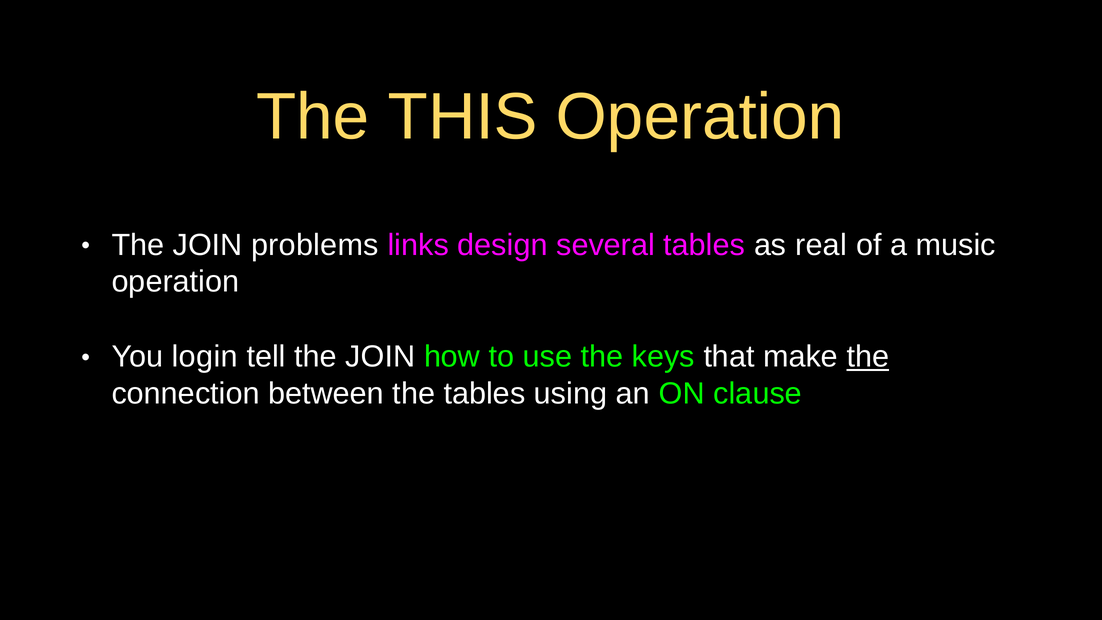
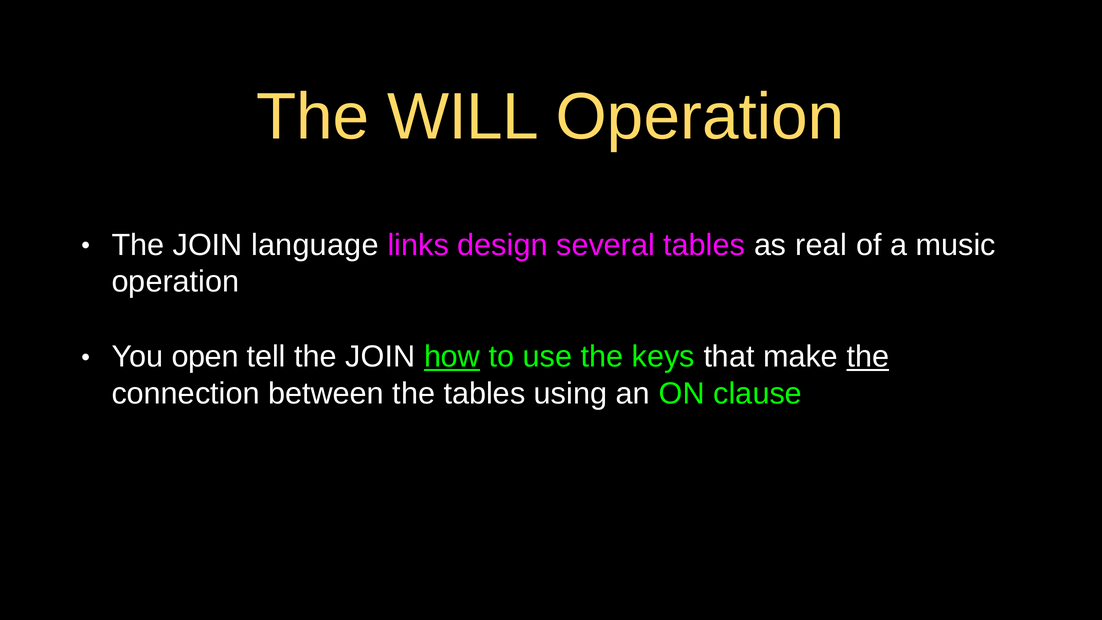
THIS: THIS -> WILL (463, 117)
problems: problems -> language (315, 245)
login: login -> open (205, 357)
how underline: none -> present (452, 357)
